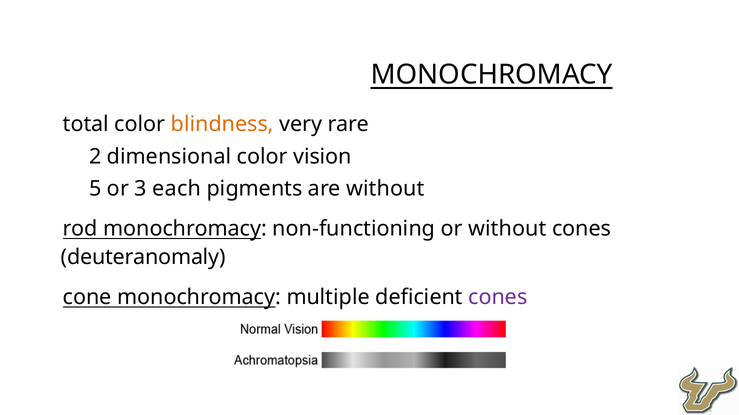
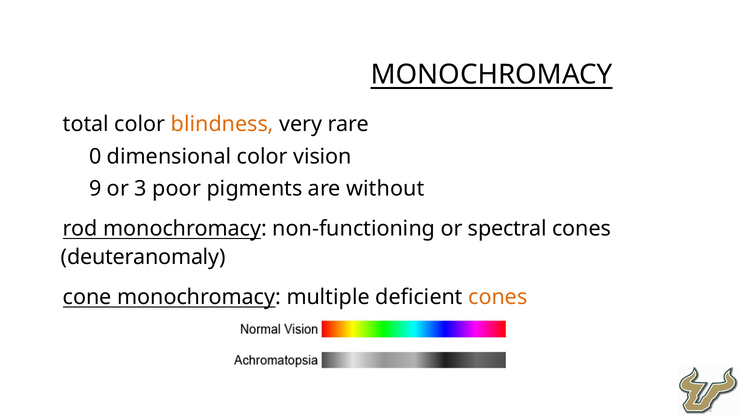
2: 2 -> 0 (95, 157)
5: 5 -> 9 (95, 189)
each: each -> poor (177, 189)
or without: without -> spectral (507, 229)
cones colour: purple -> orange (498, 298)
